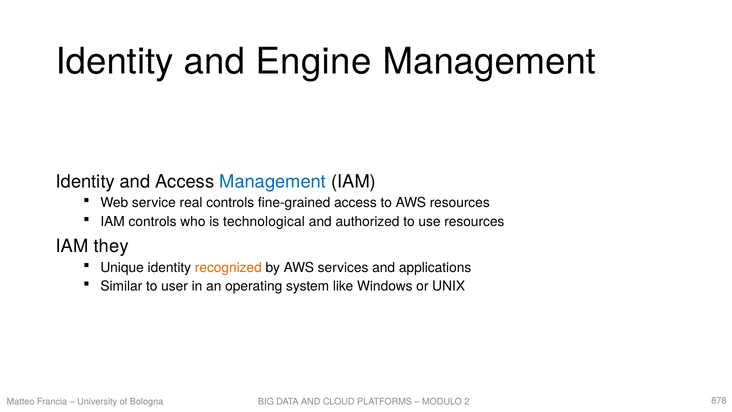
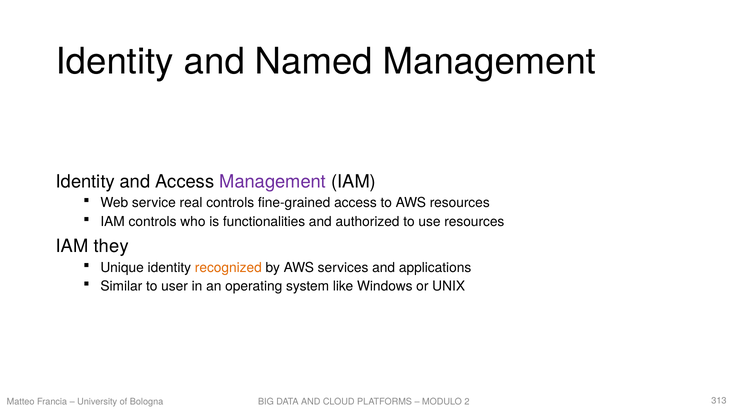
Engine: Engine -> Named (314, 61)
Management colour: blue -> purple (273, 182)
technological: technological -> functionalities (264, 221)
878: 878 -> 313 (719, 400)
